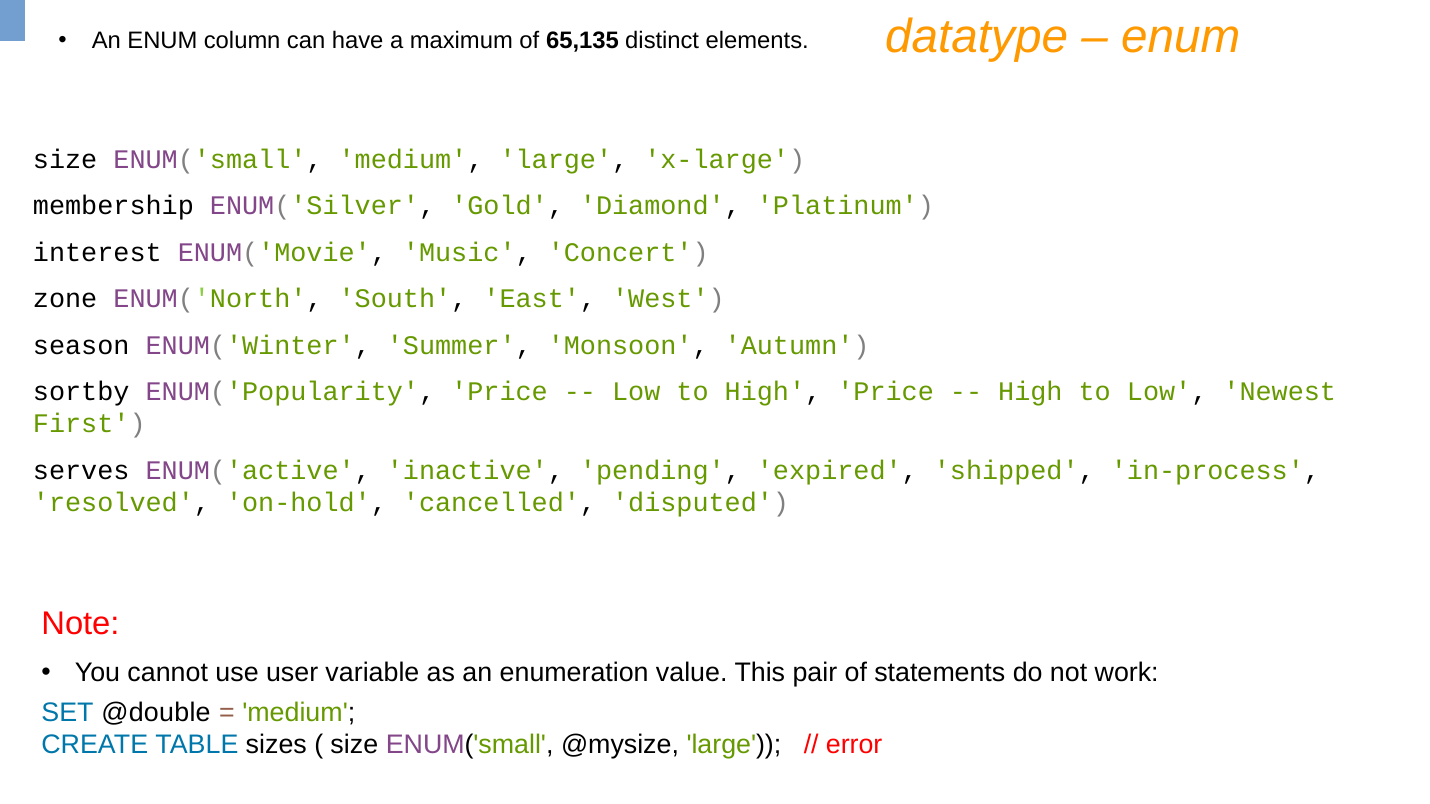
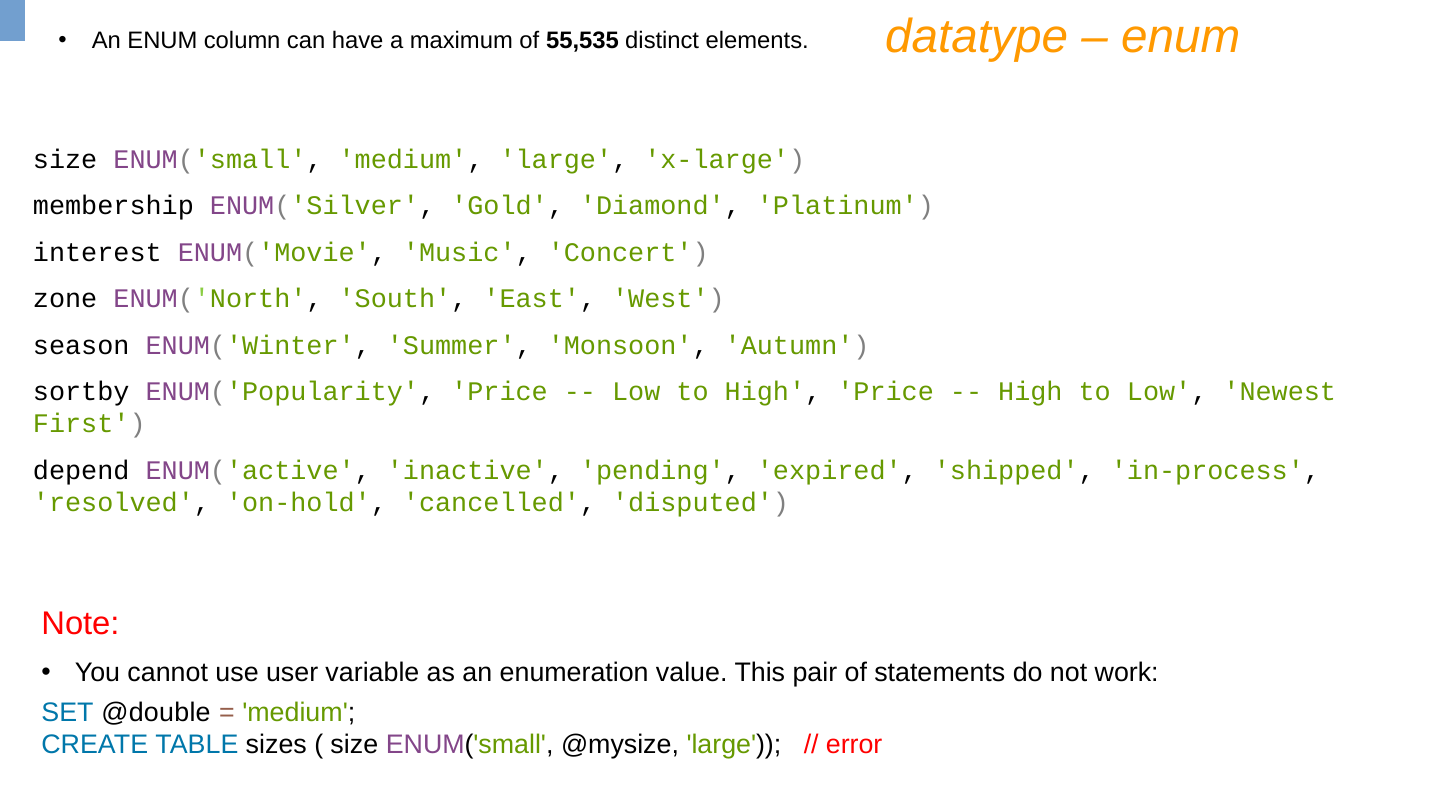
65,135: 65,135 -> 55,535 (582, 41)
serves: serves -> depend (81, 470)
